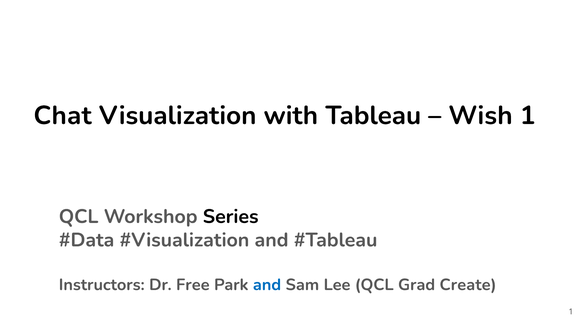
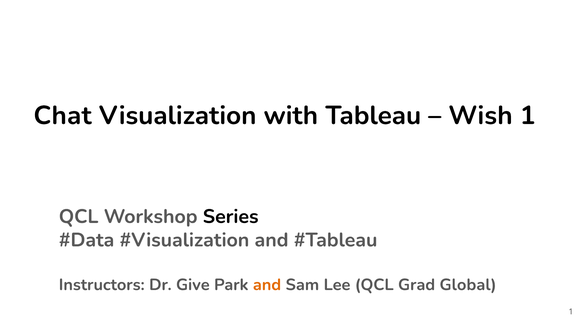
Free: Free -> Give (193, 285)
and colour: blue -> orange (267, 285)
Create: Create -> Global (468, 285)
